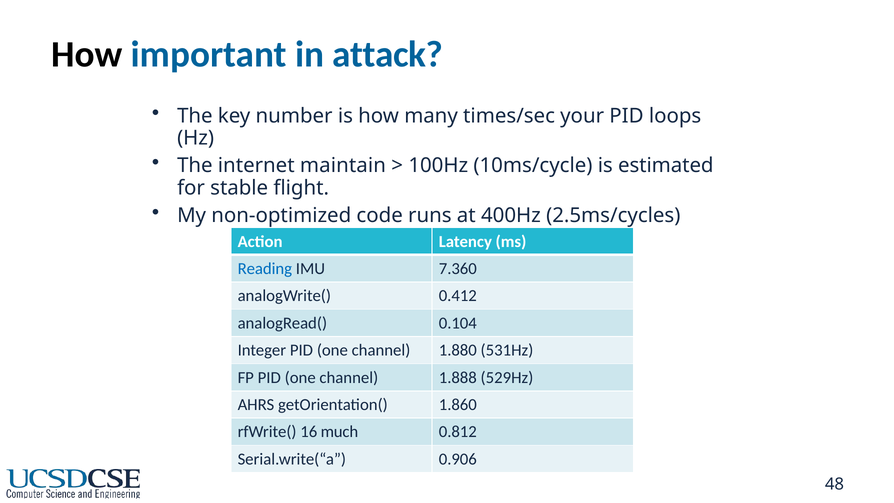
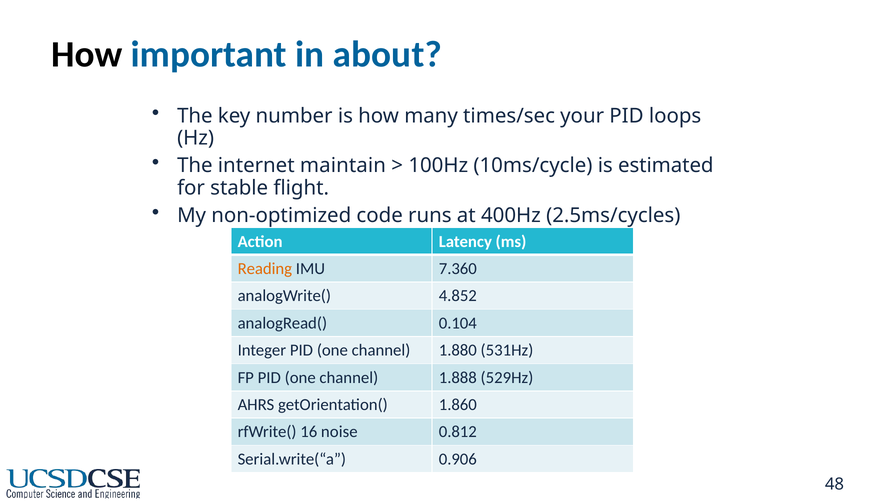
attack: attack -> about (387, 54)
Reading colour: blue -> orange (265, 269)
0.412: 0.412 -> 4.852 (458, 296)
much: much -> noise (339, 432)
